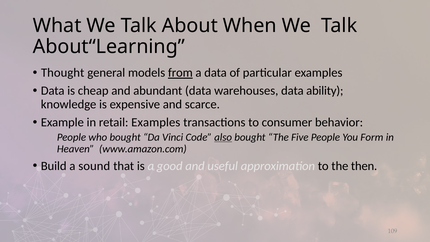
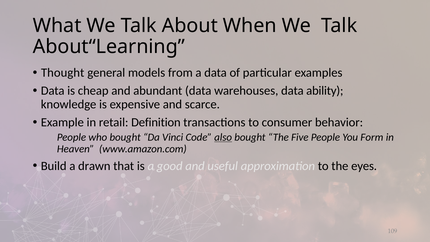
from underline: present -> none (180, 73)
retail Examples: Examples -> Definition (156, 122)
sound: sound -> drawn (94, 166)
then: then -> eyes (364, 166)
